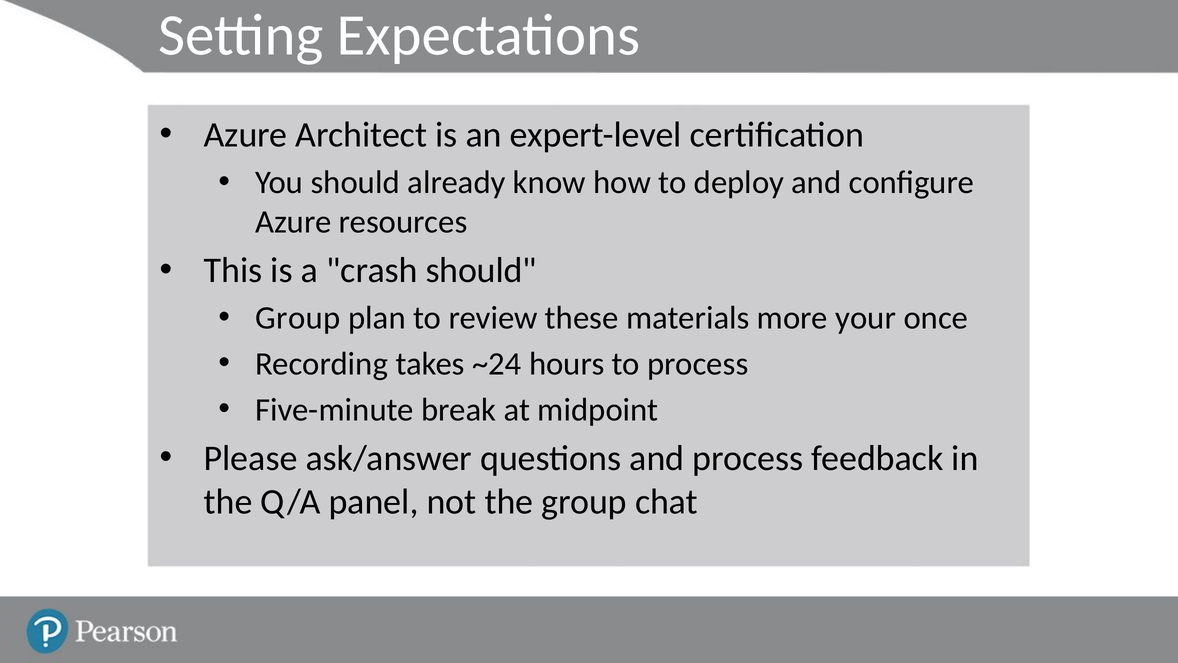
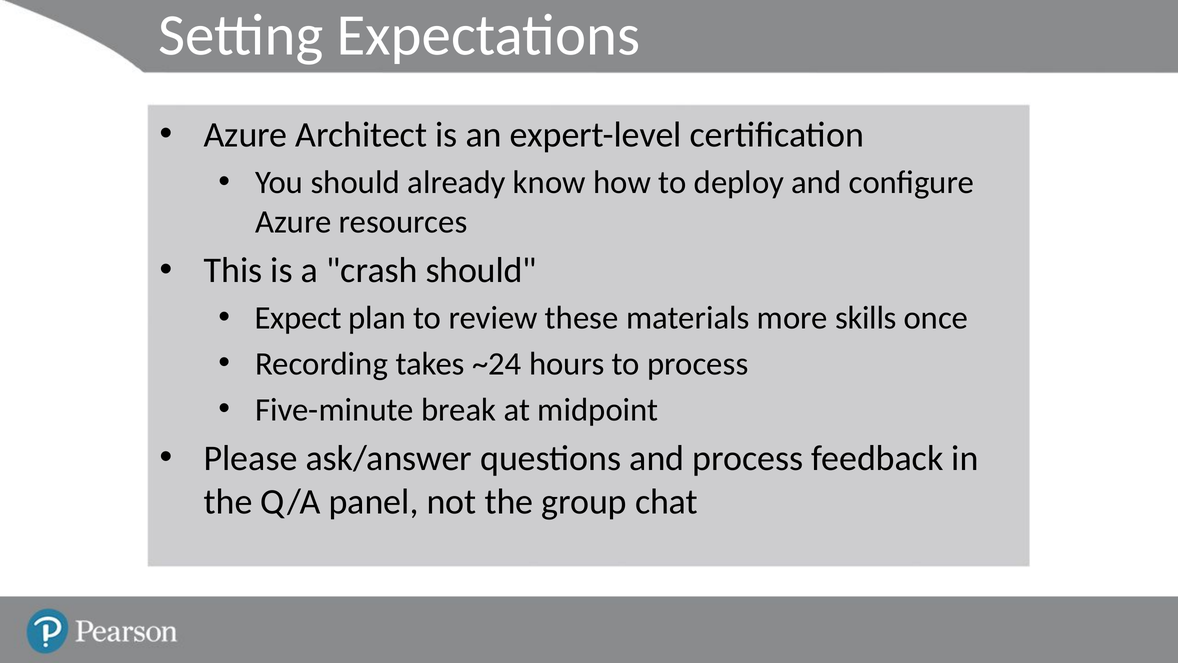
Group: Group -> Expect (298, 318)
your: your -> skills (866, 318)
